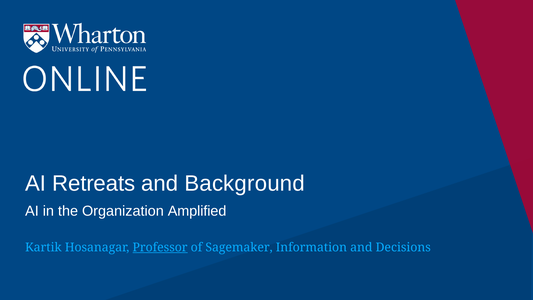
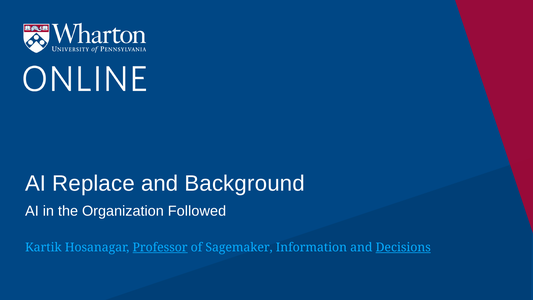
Retreats: Retreats -> Replace (94, 183)
Amplified: Amplified -> Followed (197, 211)
Decisions underline: none -> present (403, 247)
